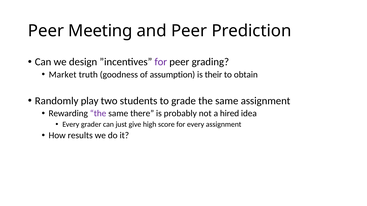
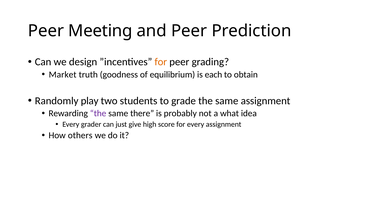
for colour: purple -> orange (161, 62)
assumption: assumption -> equilibrium (172, 75)
their: their -> each (213, 75)
hired: hired -> what (230, 114)
results: results -> others (80, 136)
